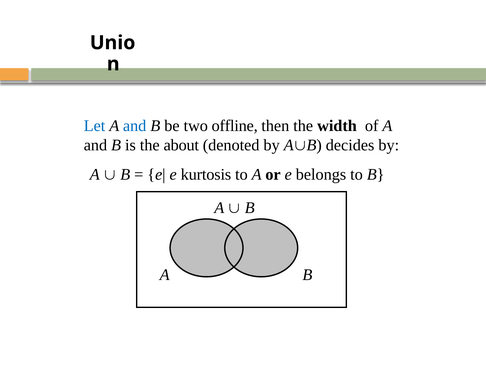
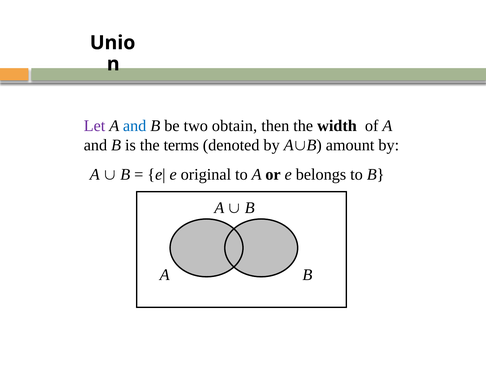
Let colour: blue -> purple (95, 126)
offline: offline -> obtain (235, 126)
about: about -> terms (181, 145)
decides: decides -> amount (350, 145)
kurtosis: kurtosis -> original (206, 174)
